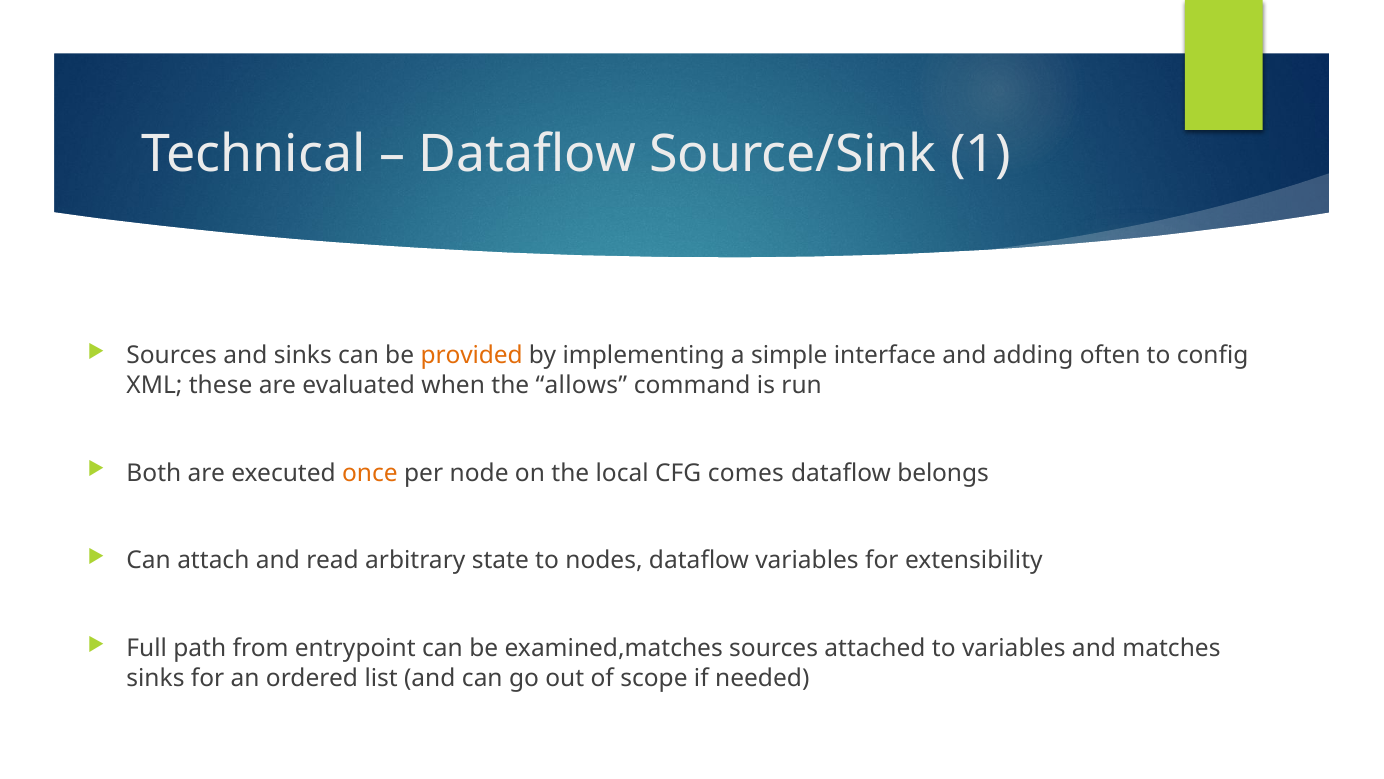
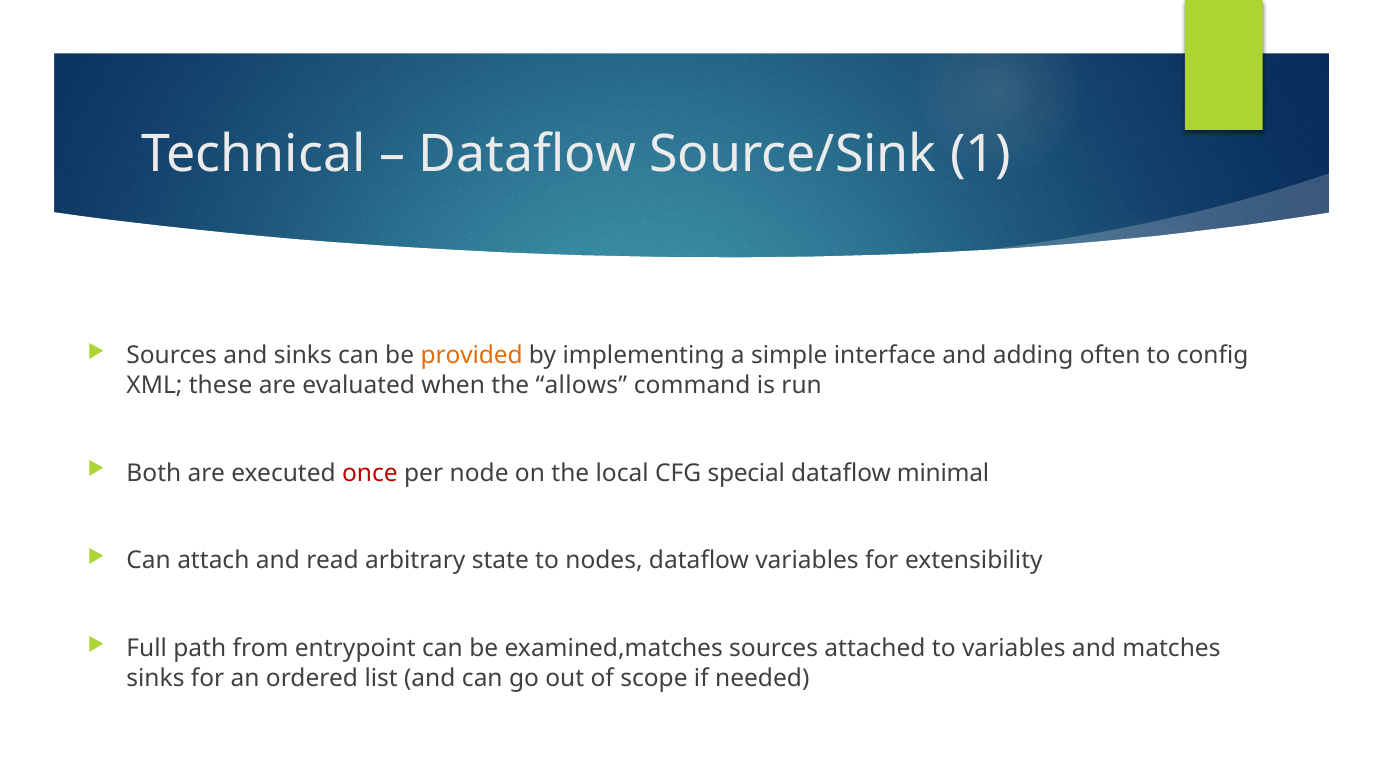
once colour: orange -> red (370, 473)
comes: comes -> special (746, 473)
belongs: belongs -> minimal (943, 473)
